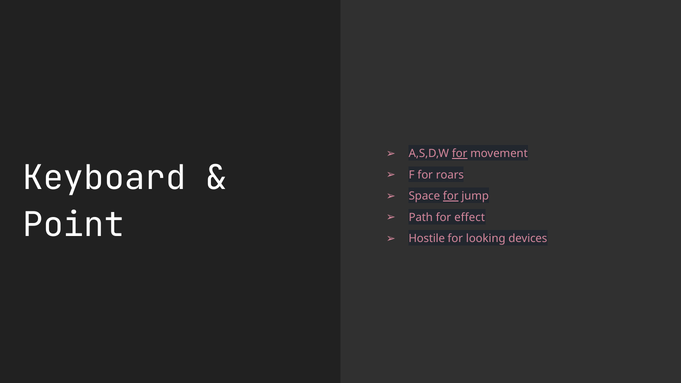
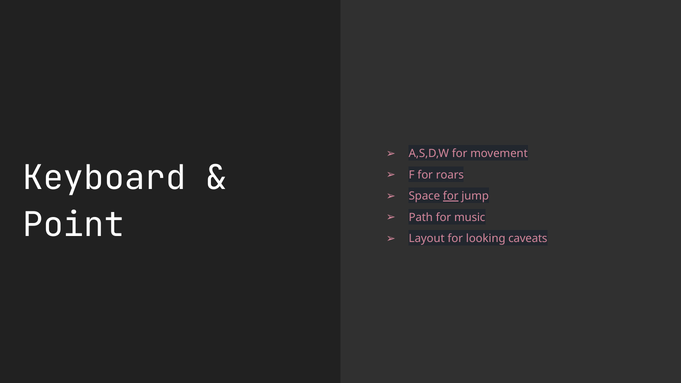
for underline: present -> none (460, 154)
effect: effect -> music (470, 217)
Hostile: Hostile -> Layout (427, 239)
devices: devices -> caveats (528, 239)
